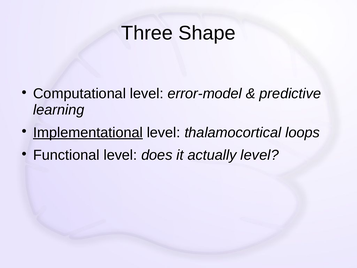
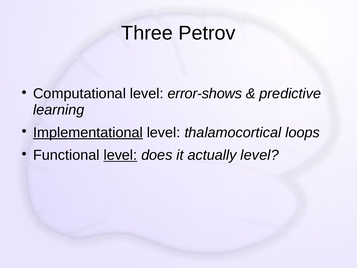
Shape: Shape -> Petrov (207, 33)
error-model: error-model -> error-shows (205, 94)
level underline: none -> present (120, 155)
